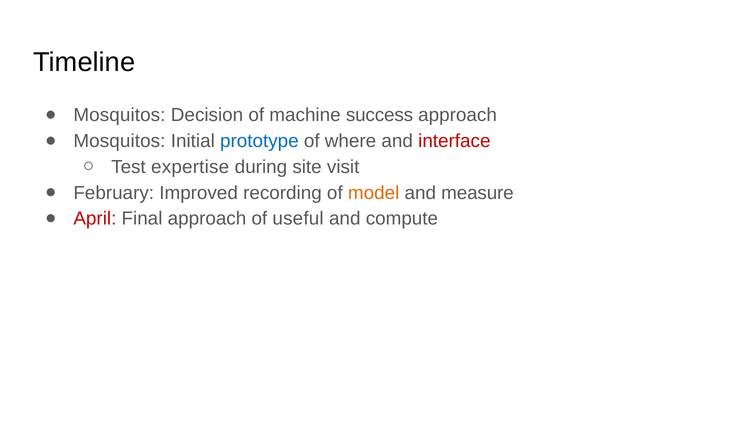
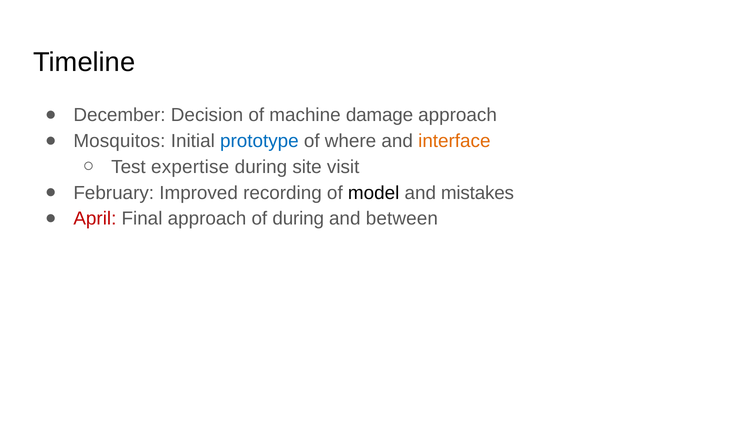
Mosquitos: Mosquitos -> December (120, 115)
success: success -> damage (380, 115)
interface colour: red -> orange (454, 141)
model colour: orange -> black (374, 193)
measure: measure -> mistakes (477, 193)
of useful: useful -> during (298, 219)
compute: compute -> between (402, 219)
